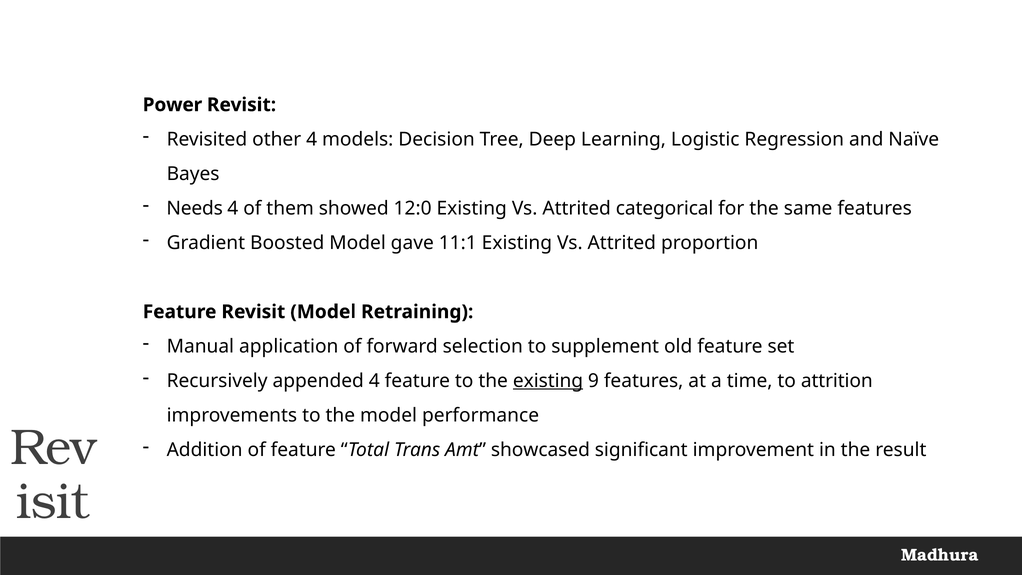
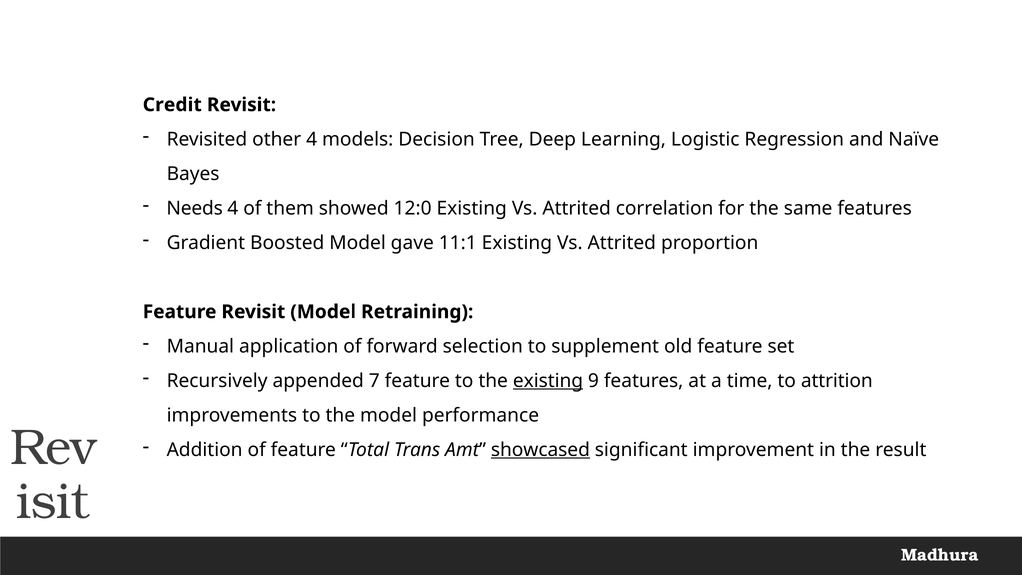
Power: Power -> Credit (172, 105)
categorical: categorical -> correlation (665, 208)
appended 4: 4 -> 7 (374, 381)
showcased underline: none -> present (540, 450)
